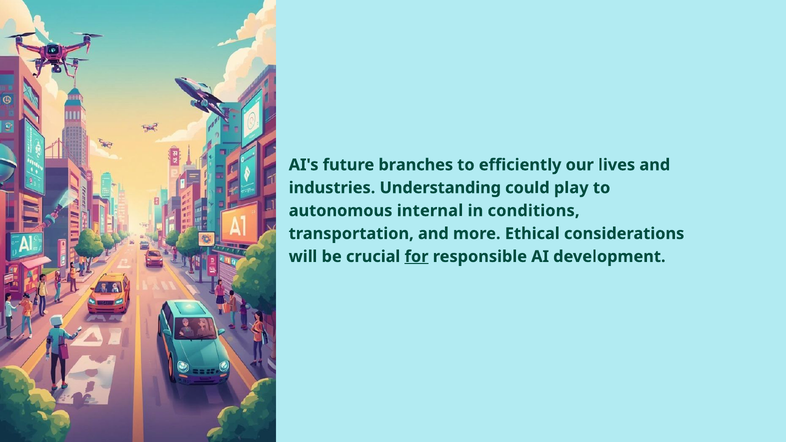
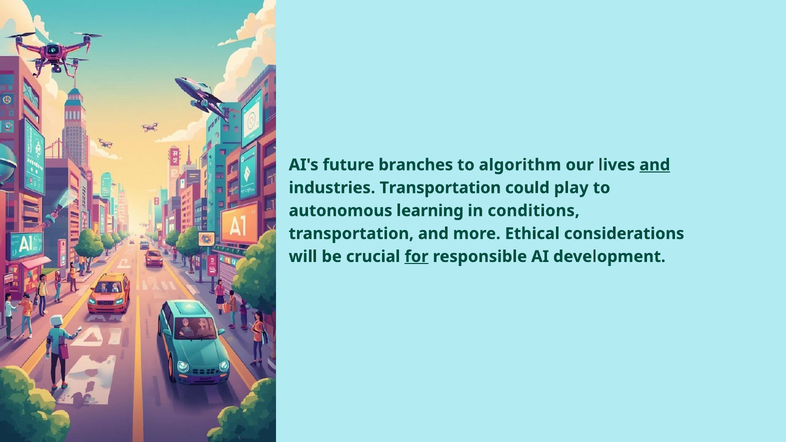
efficiently: efficiently -> algorithm (520, 165)
and underline: none -> present (655, 165)
industries Understanding: Understanding -> Transportation (440, 188)
internal: internal -> learning (430, 211)
